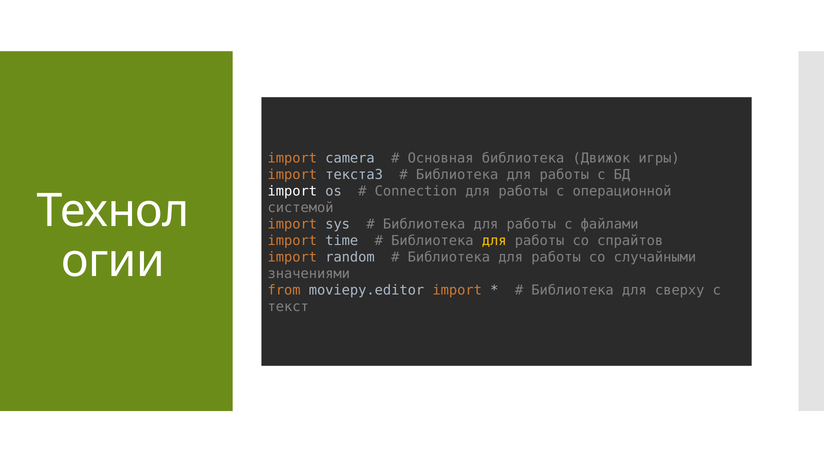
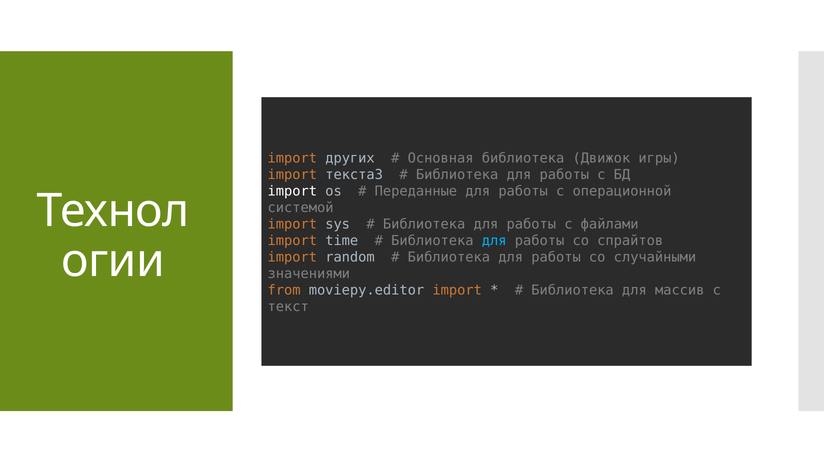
camera: camera -> других (350, 159)
Connection: Connection -> Переданные (416, 192)
для colour: yellow -> light blue (494, 241)
сверху: сверху -> массив (680, 290)
